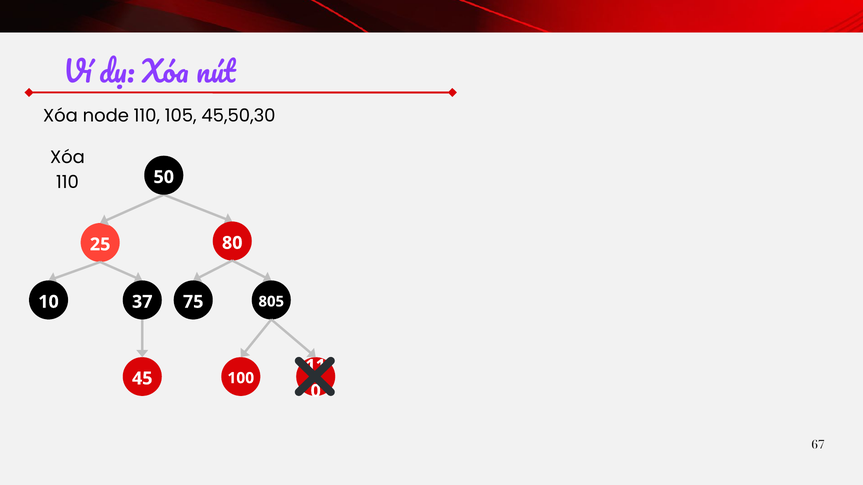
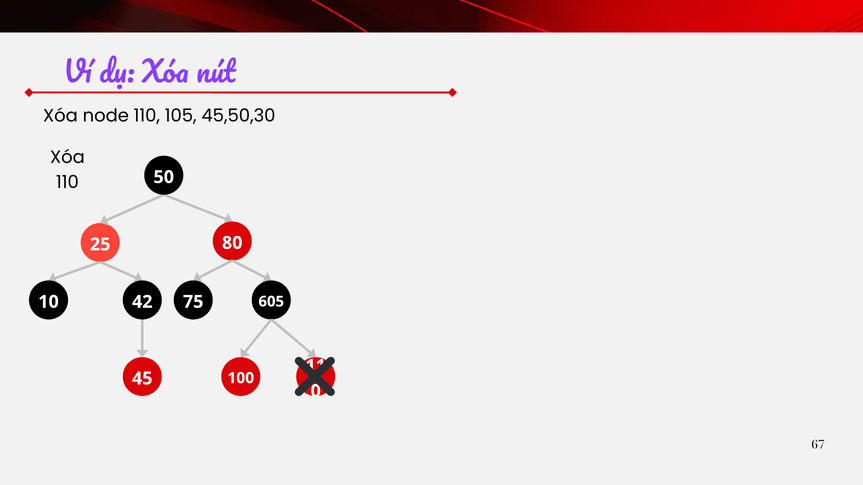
37: 37 -> 42 (142, 302)
805: 805 -> 605 (271, 302)
